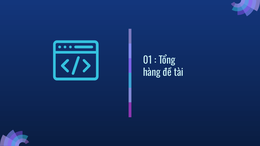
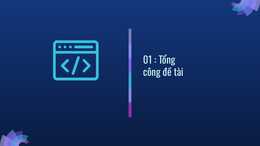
hàng: hàng -> công (152, 73)
